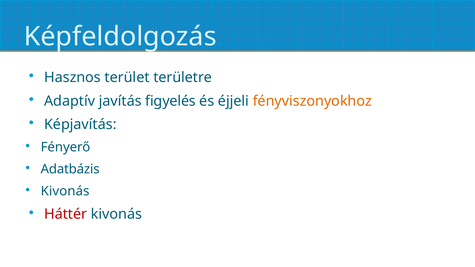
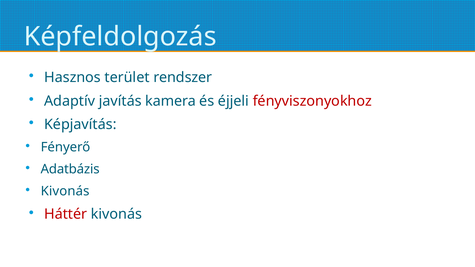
területre: területre -> rendszer (183, 77)
figyelés: figyelés -> kamera (171, 101)
fényviszonyokhoz colour: orange -> red (312, 101)
